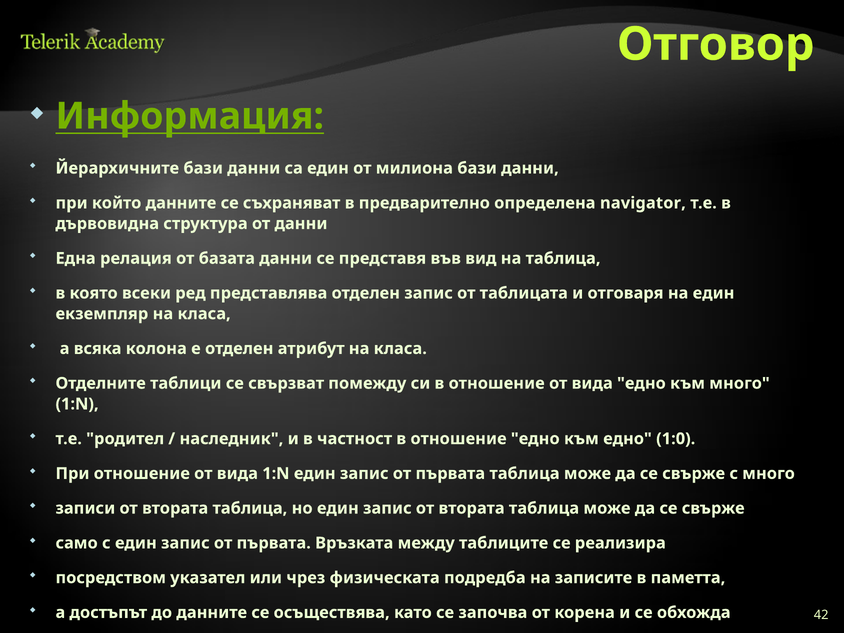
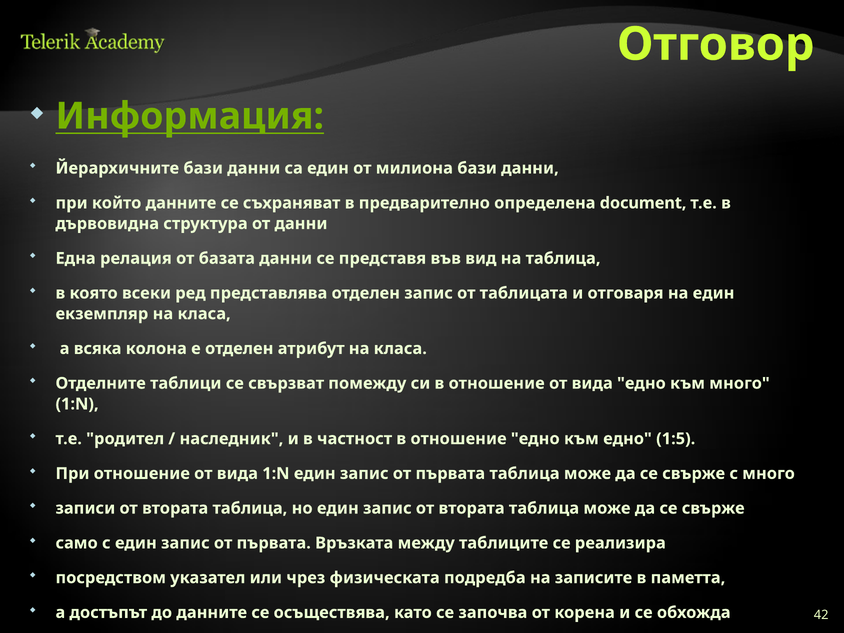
navigator: navigator -> document (643, 203)
1:0: 1:0 -> 1:5 (676, 439)
